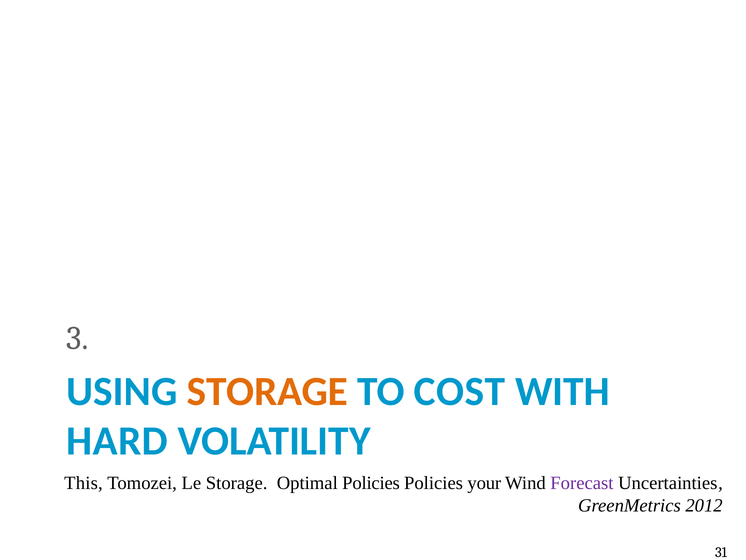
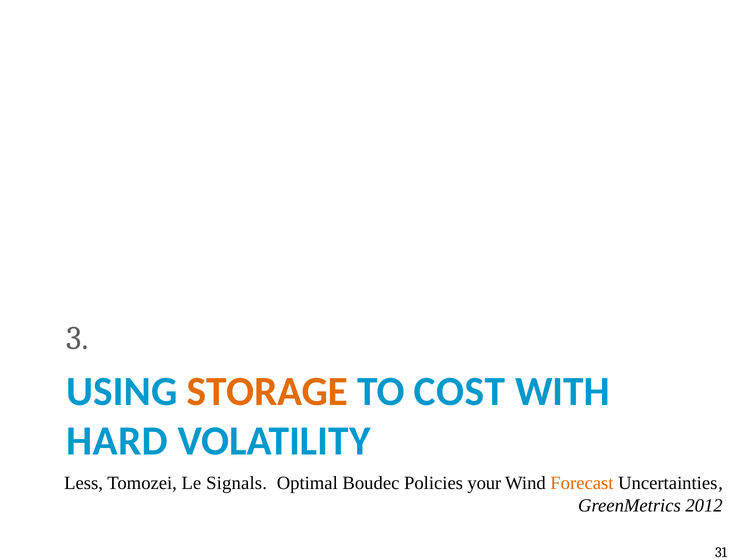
This: This -> Less (84, 483)
Le Storage: Storage -> Signals (237, 483)
Optimal Policies: Policies -> Boudec (371, 483)
Forecast colour: purple -> orange (582, 483)
